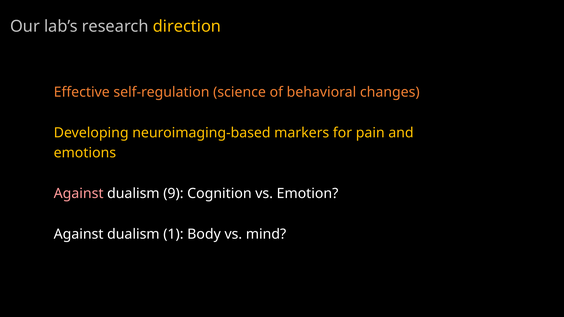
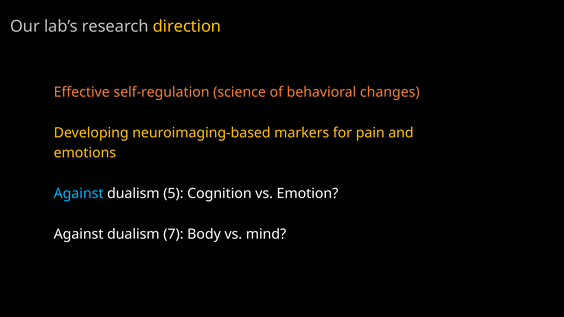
Against colour: pink -> light blue (79, 194)
9: 9 -> 5 (173, 194)
1: 1 -> 7 (173, 234)
